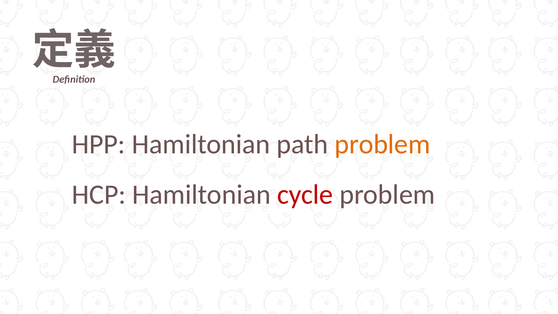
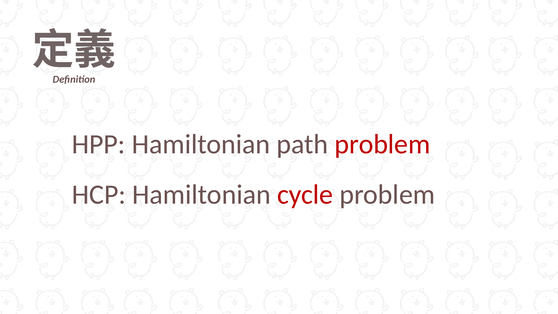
problem colour: orange -> red (382, 144)
